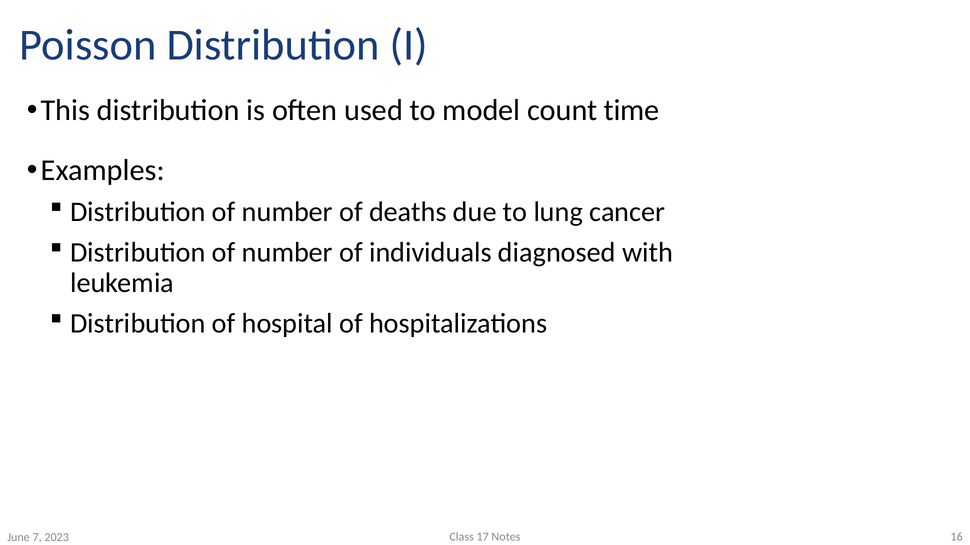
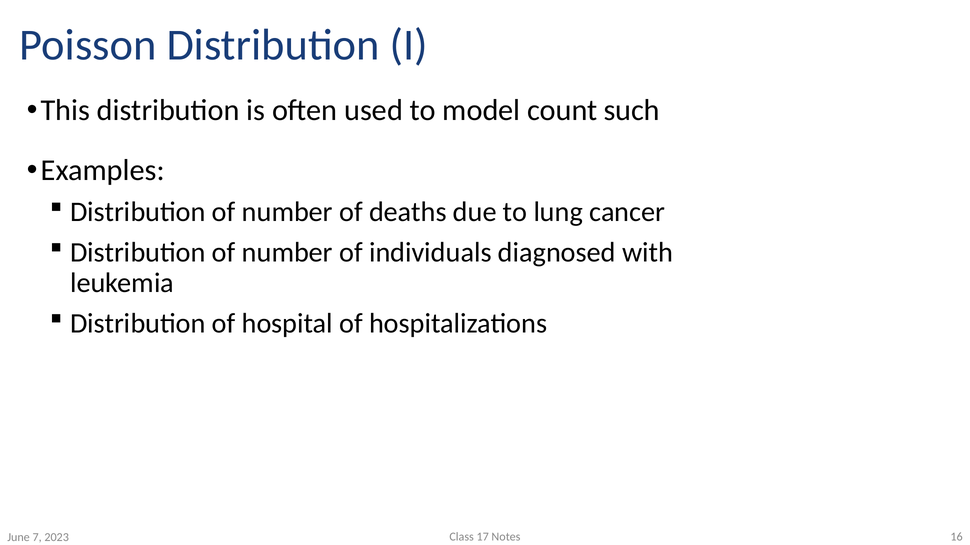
time: time -> such (632, 111)
